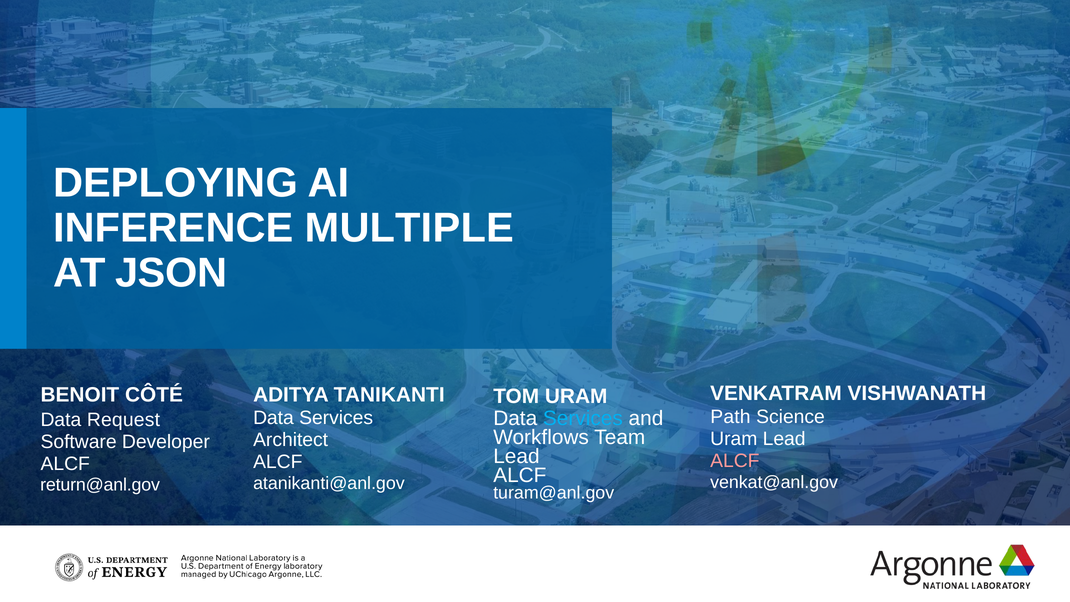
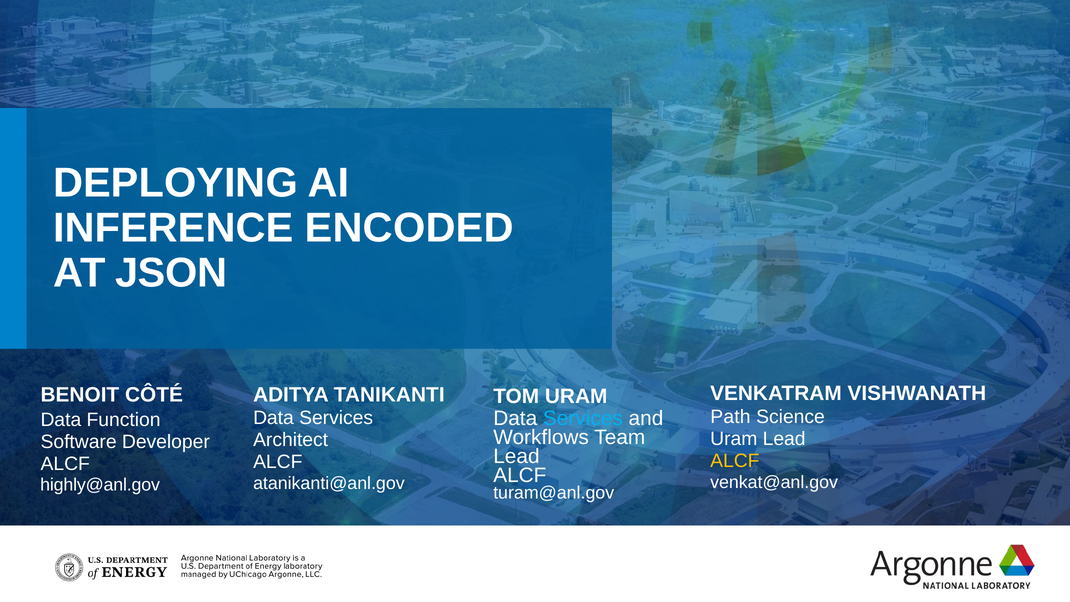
MULTIPLE: MULTIPLE -> ENCODED (409, 228)
Request: Request -> Function (124, 420)
ALCF colour: pink -> yellow (735, 461)
return@anl.gov: return@anl.gov -> highly@anl.gov (100, 485)
